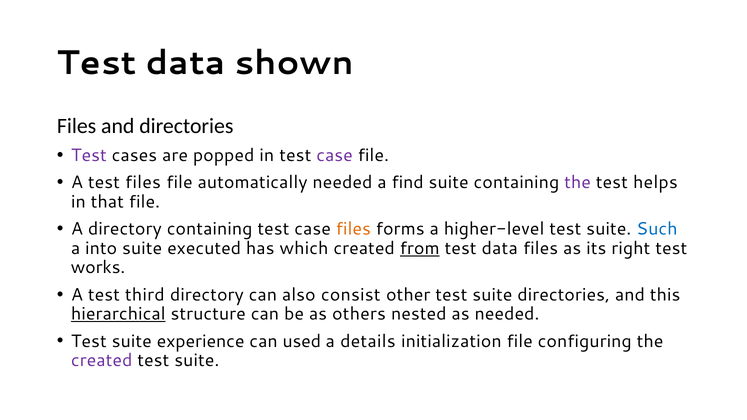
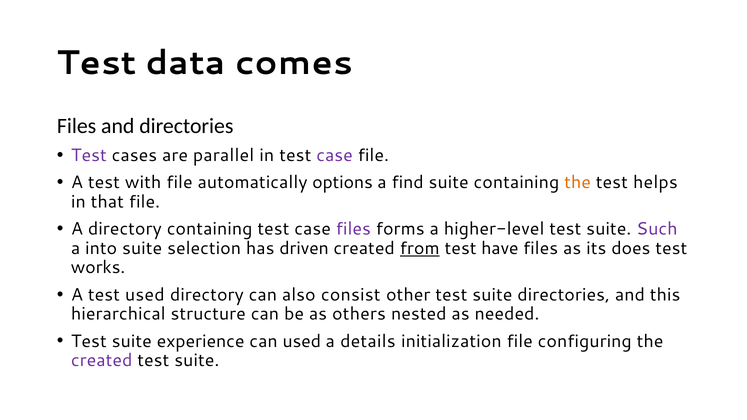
shown: shown -> comes (294, 63)
popped: popped -> parallel (224, 156)
test files: files -> with (143, 183)
automatically needed: needed -> options (343, 183)
the colour: purple -> orange (578, 183)
files colour: orange -> purple (353, 229)
Such colour: blue -> purple (657, 229)
executed: executed -> selection (204, 248)
which: which -> driven (304, 248)
data: data -> have (500, 248)
right: right -> does (631, 248)
test third: third -> used (145, 295)
hierarchical underline: present -> none (118, 314)
